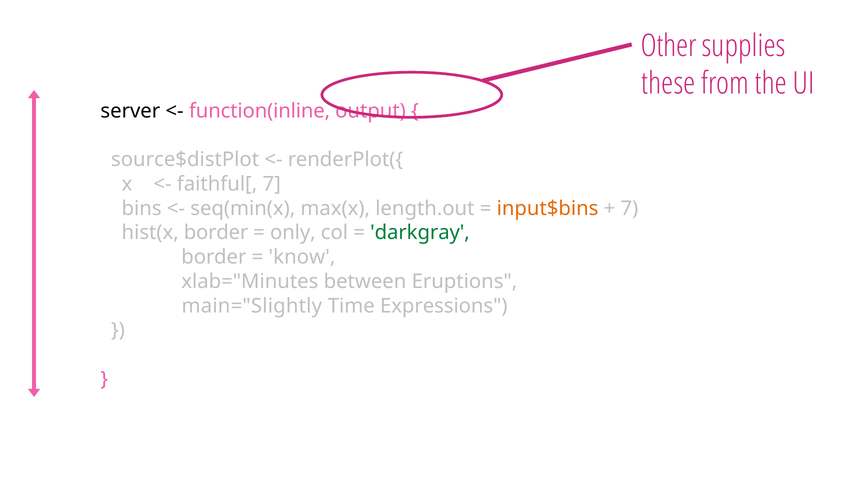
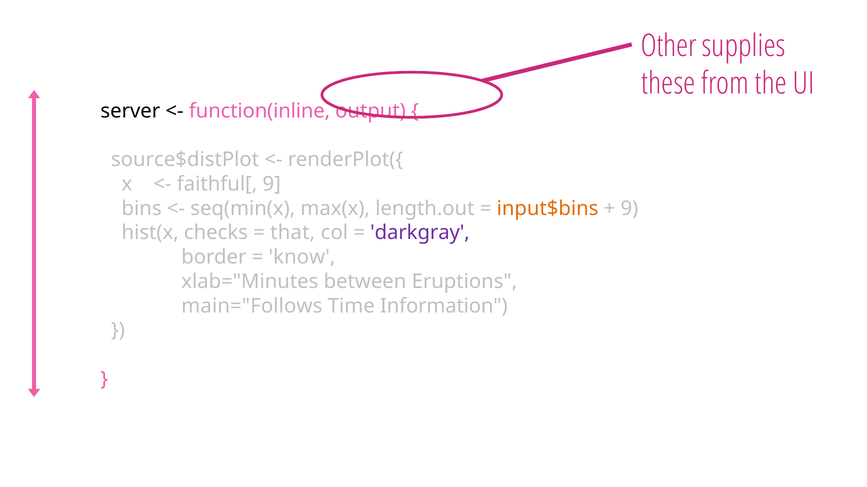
faithful[ 7: 7 -> 9 (272, 184)
7: 7 -> 9 (629, 209)
hist(x border: border -> checks (216, 233)
only: only -> that (293, 233)
darkgray colour: green -> purple (420, 233)
main="Slightly: main="Slightly -> main="Follows (252, 306)
Expressions: Expressions -> Information (444, 306)
